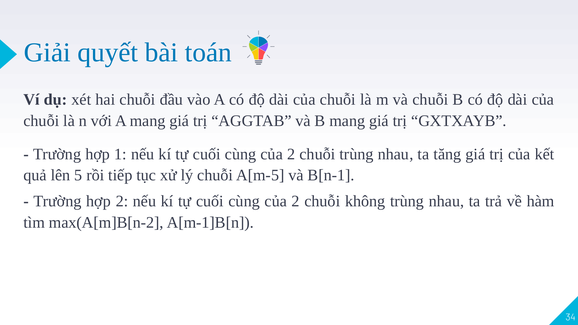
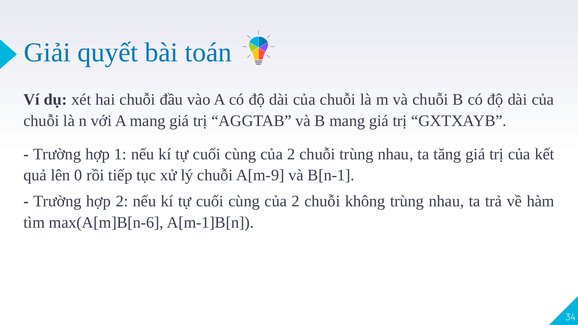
5: 5 -> 0 (78, 175)
A[m-5: A[m-5 -> A[m-9 (260, 175)
max(A[m]B[n-2: max(A[m]B[n-2 -> max(A[m]B[n-6 (106, 223)
